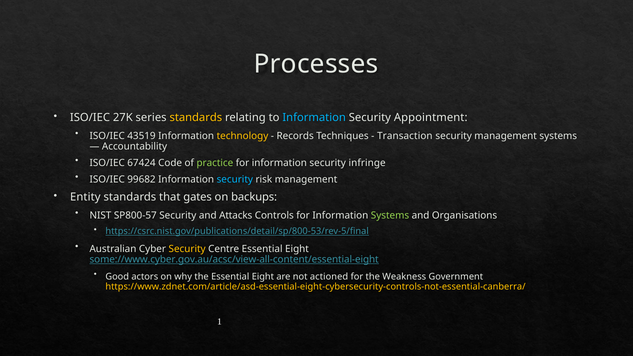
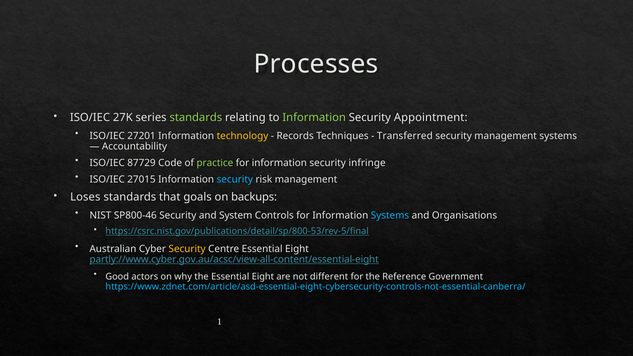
standards colour: yellow -> light green (196, 118)
Information colour: light blue -> light green (314, 118)
43519: 43519 -> 27201 (141, 136)
Transaction: Transaction -> Transferred (405, 136)
67424: 67424 -> 87729 (141, 163)
99682: 99682 -> 27015 (141, 180)
Entity: Entity -> Loses (85, 197)
gates: gates -> goals (198, 197)
SP800-57: SP800-57 -> SP800-46 (135, 215)
Attacks: Attacks -> System (236, 215)
Systems colour: light green -> light blue (390, 215)
some://www.cyber.gov.au/acsc/view-all-content/essential-eight: some://www.cyber.gov.au/acsc/view-all-content/essential-eight -> partly://www.cyber.gov.au/acsc/view-all-content/essential-eight (234, 259)
actioned: actioned -> different (329, 277)
Weakness: Weakness -> Reference (404, 277)
https://www.zdnet.com/article/asd-essential-eight-cybersecurity-controls-not-essential-canberra/ colour: yellow -> light blue (316, 287)
